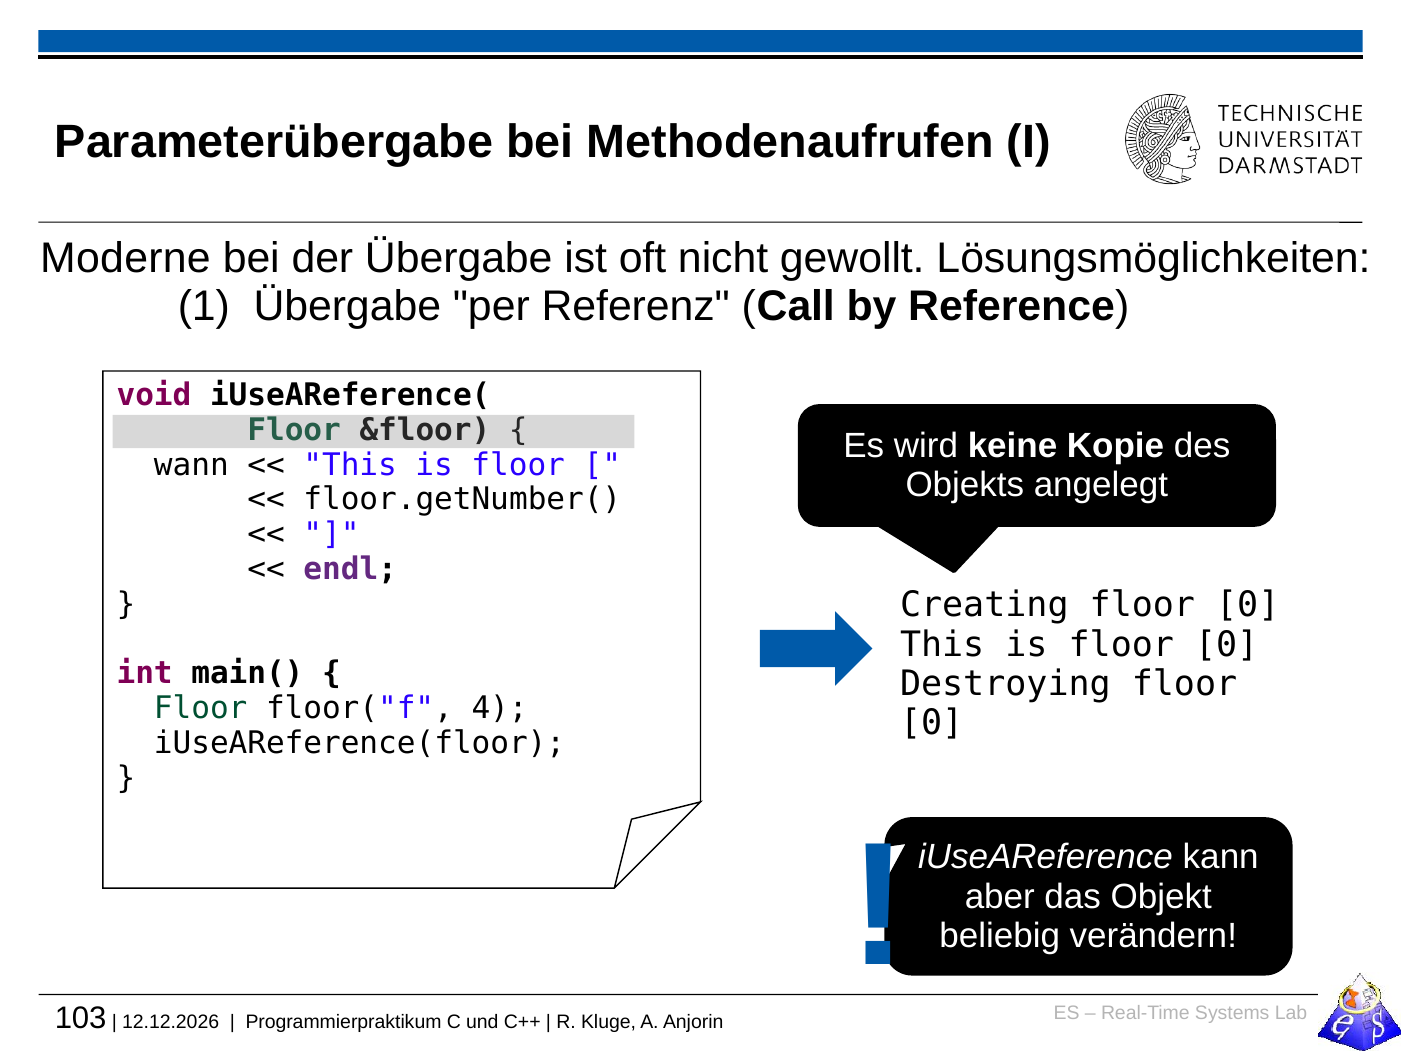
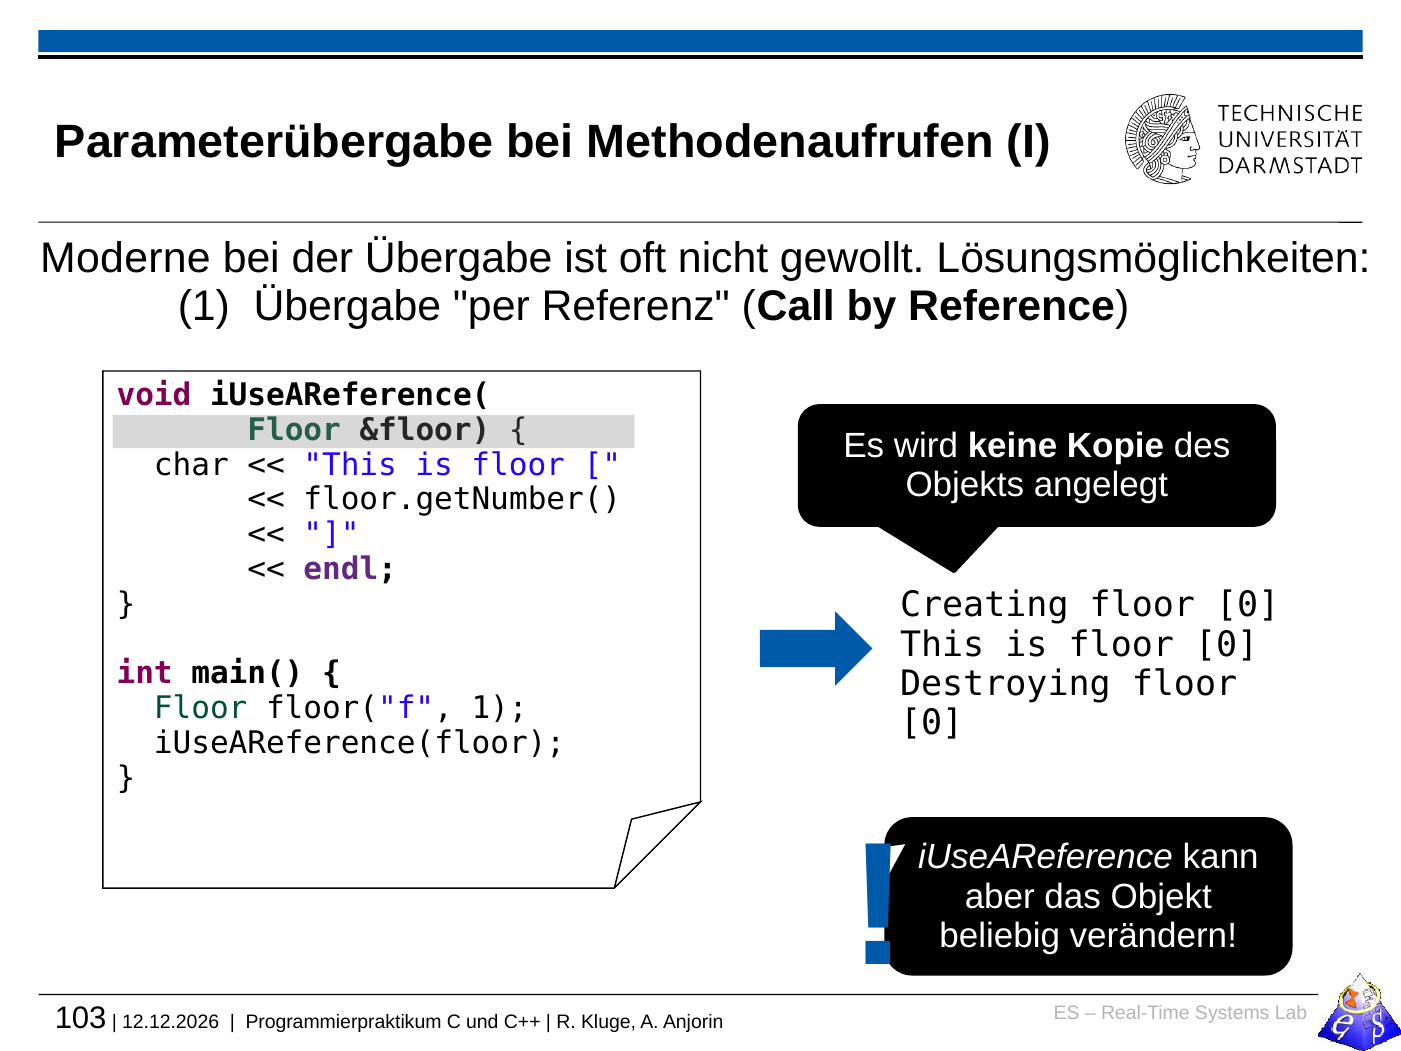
wann: wann -> char (191, 465)
floor("f 4: 4 -> 1 (500, 708)
